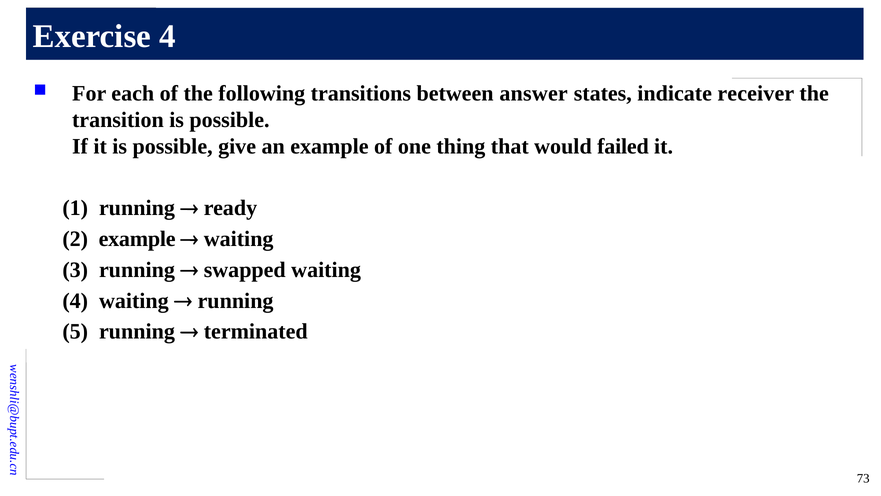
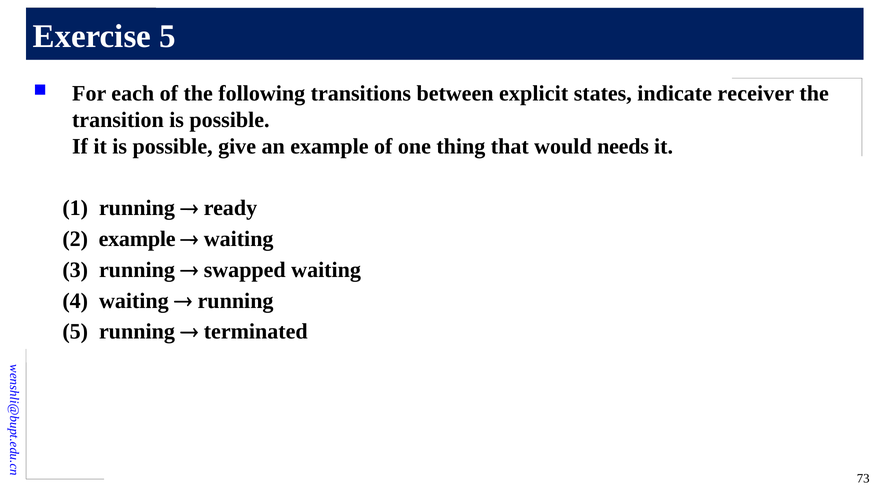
Exercise 4: 4 -> 5 (168, 36)
answer: answer -> explicit (534, 93)
failed: failed -> needs (623, 146)
